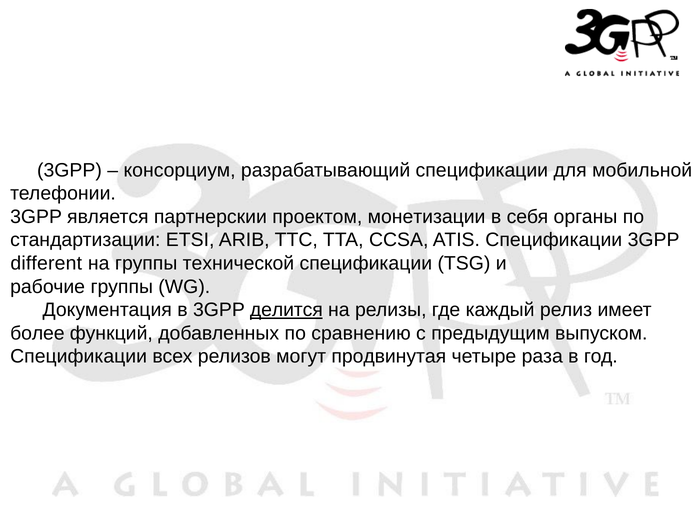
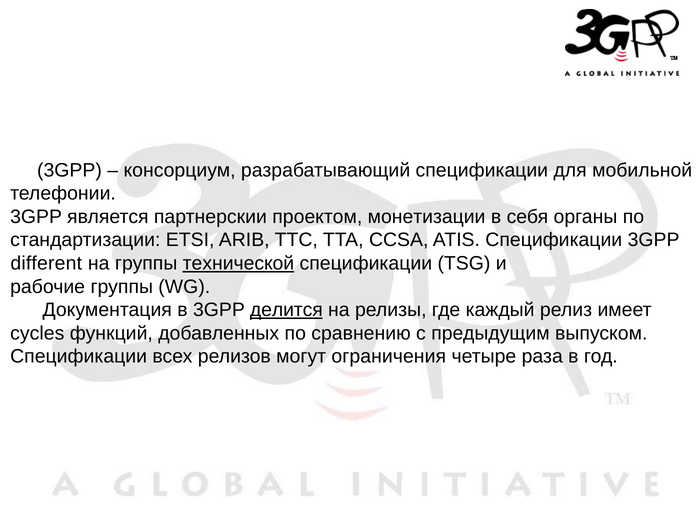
технической underline: none -> present (238, 263)
более: более -> cycles (37, 333)
продвинутая: продвинутая -> ограничения (389, 357)
